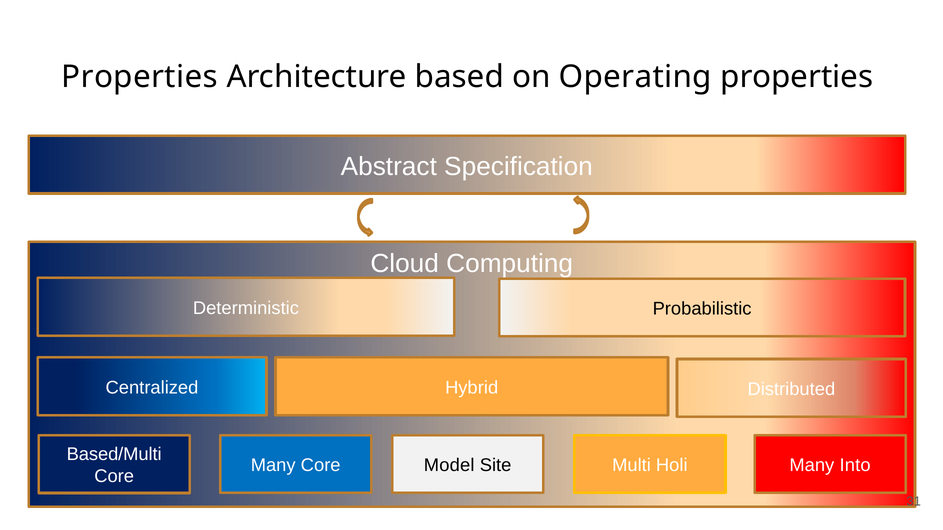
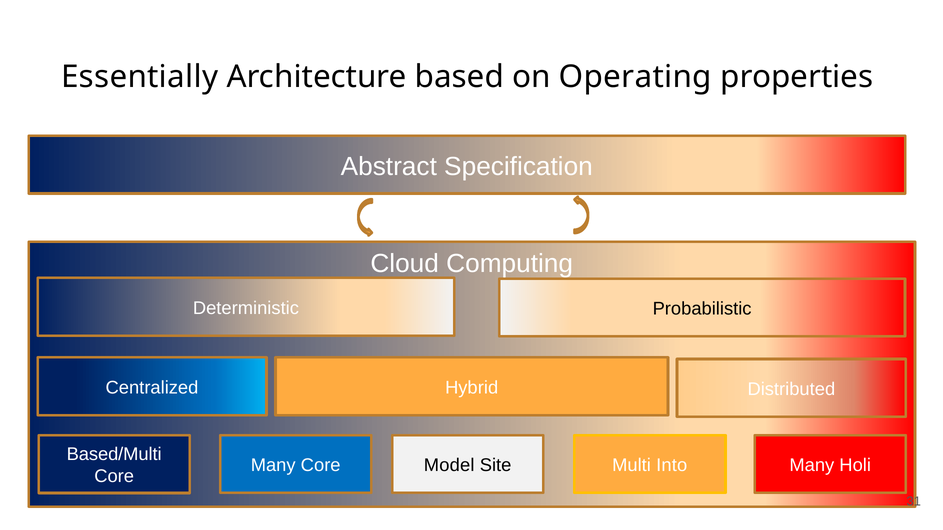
Properties: Properties -> Essentially (140, 77)
Holi: Holi -> Into (672, 466)
Into: Into -> Holi (855, 466)
